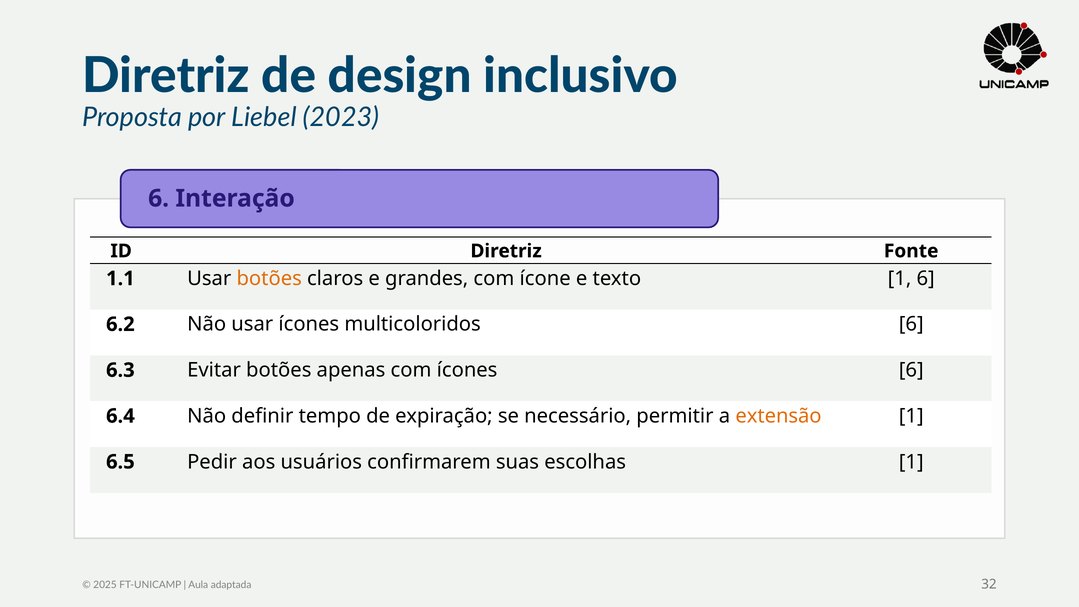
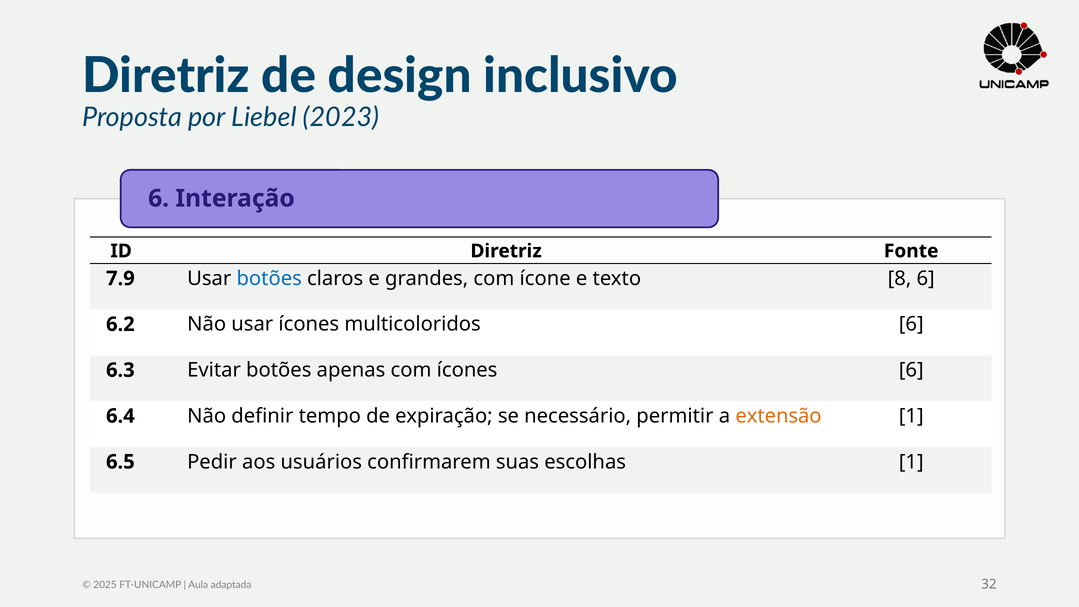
1.1: 1.1 -> 7.9 (120, 278)
botões colour: orange -> blue (269, 278)
texto 1: 1 -> 8 (899, 278)
